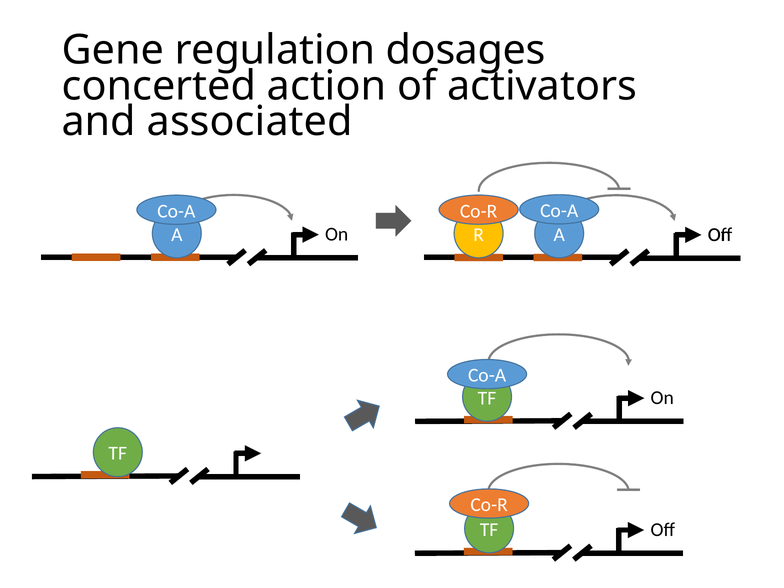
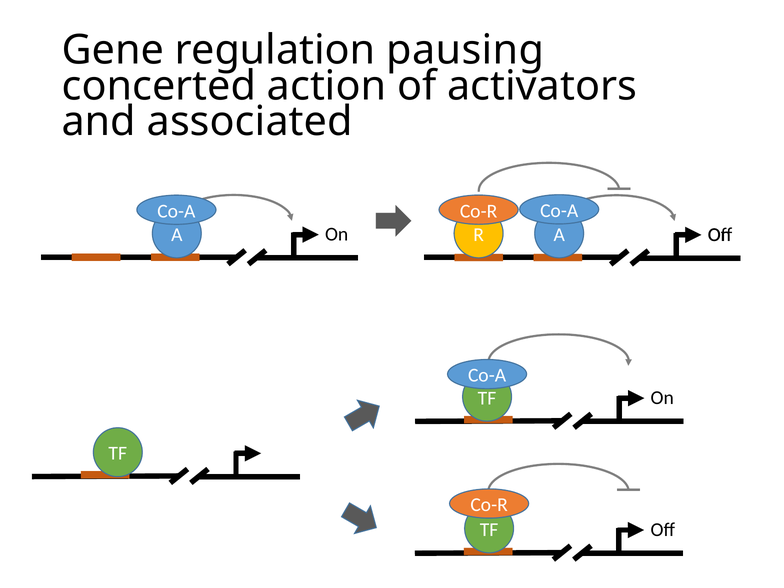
dosages: dosages -> pausing (465, 50)
